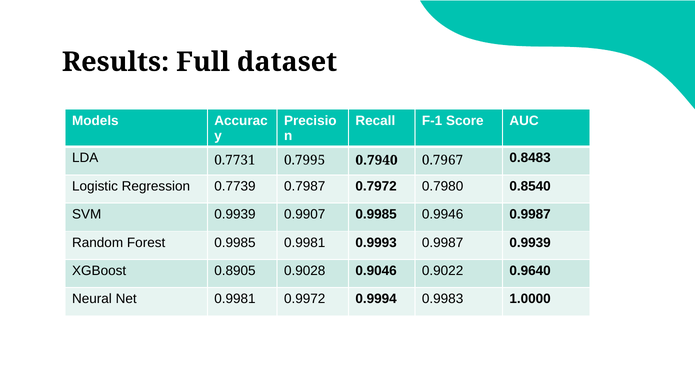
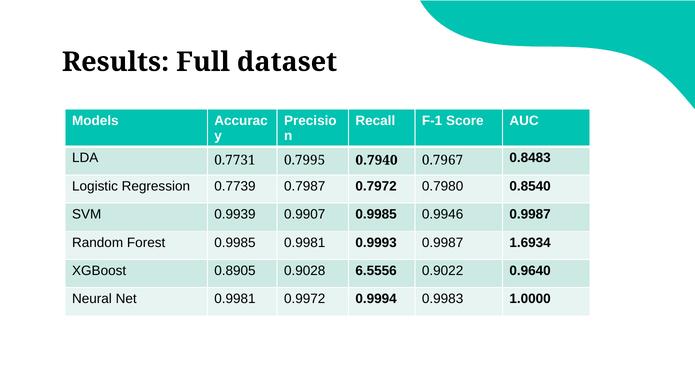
0.9987 0.9939: 0.9939 -> 1.6934 (530, 243)
0.9046: 0.9046 -> 6.5556 (376, 271)
